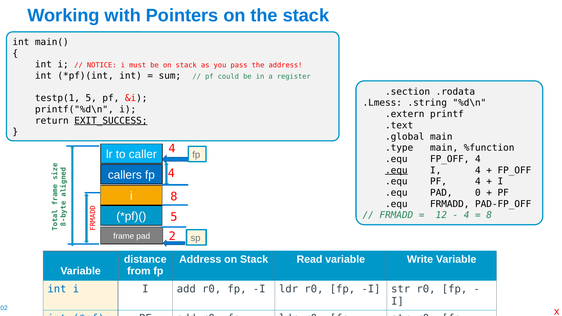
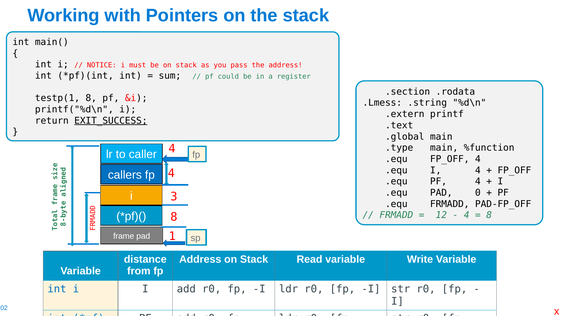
testp(1 5: 5 -> 8 (91, 98)
.equ underline: present -> none (396, 170)
i 8: 8 -> 3 (174, 197)
5: 5 -> 8 (174, 217)
2: 2 -> 1 (172, 236)
